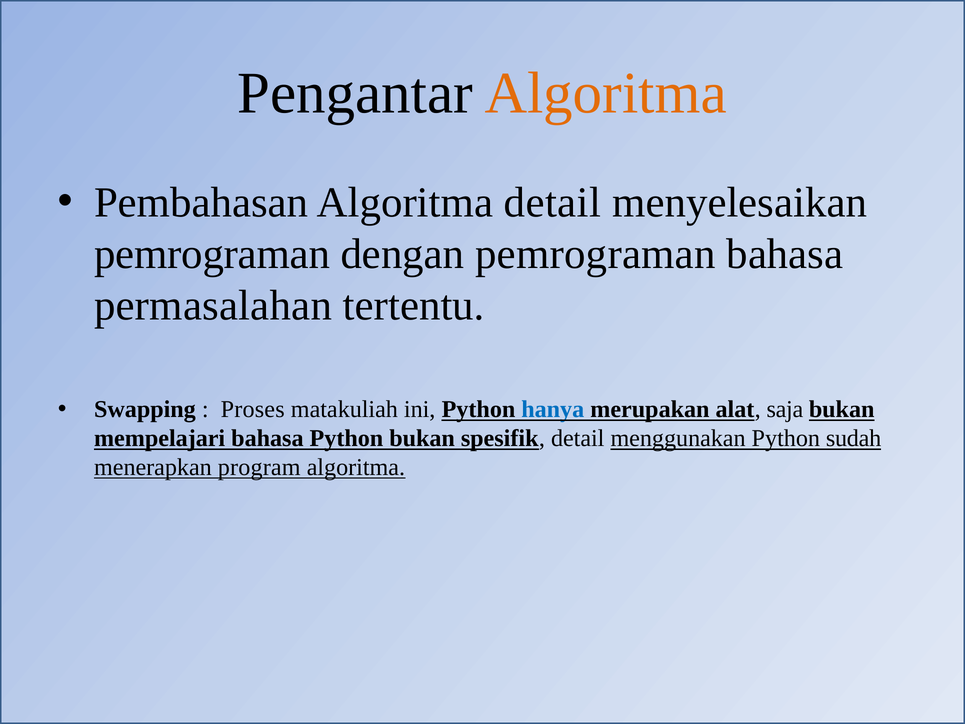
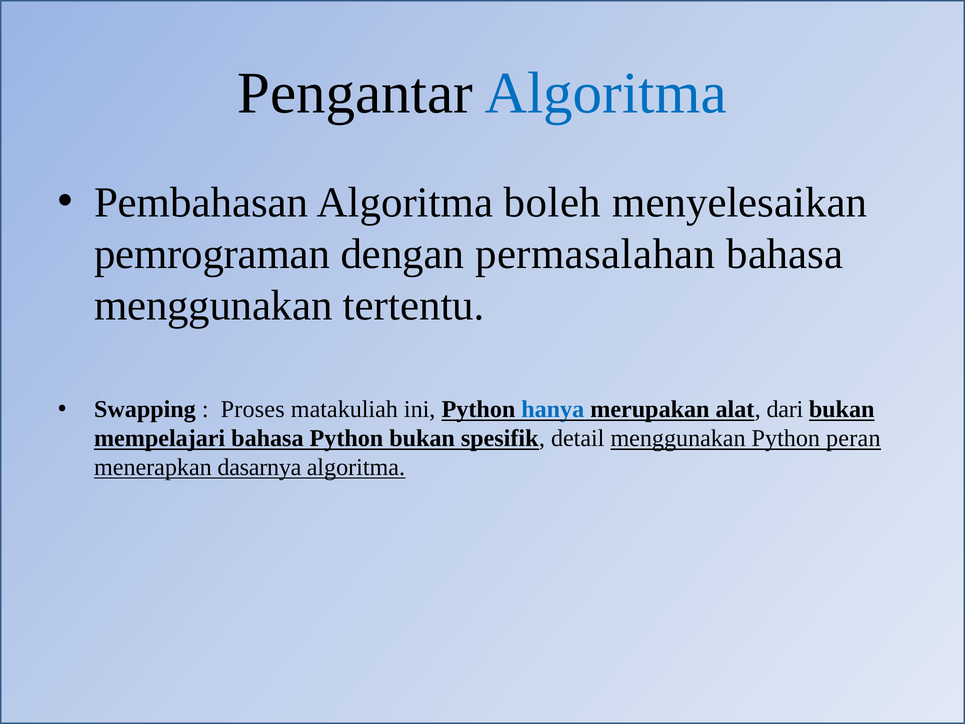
Algoritma colour: orange -> blue (606, 93)
Algoritma detail: detail -> boleh (552, 202)
dengan pemrograman: pemrograman -> permasalahan (595, 254)
permasalahan: permasalahan -> menggunakan (213, 306)
saja: saja -> dari (785, 409)
sudah: sudah -> peran (853, 438)
program: program -> dasarnya (259, 467)
